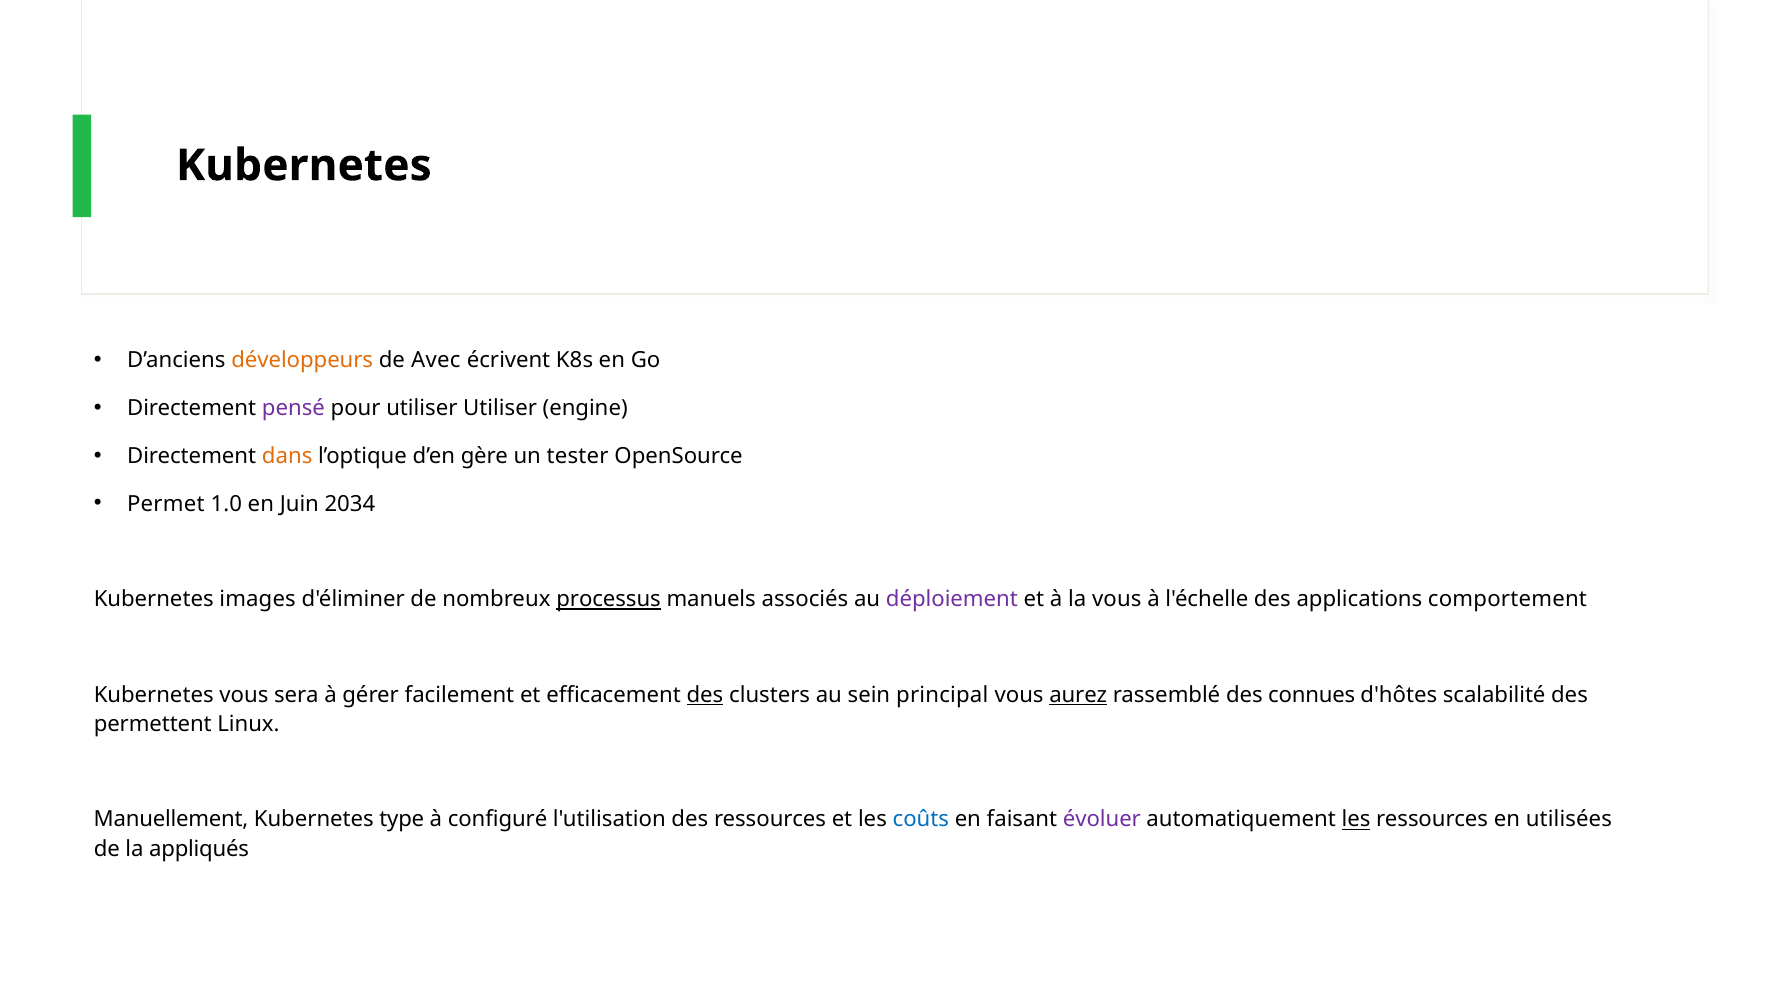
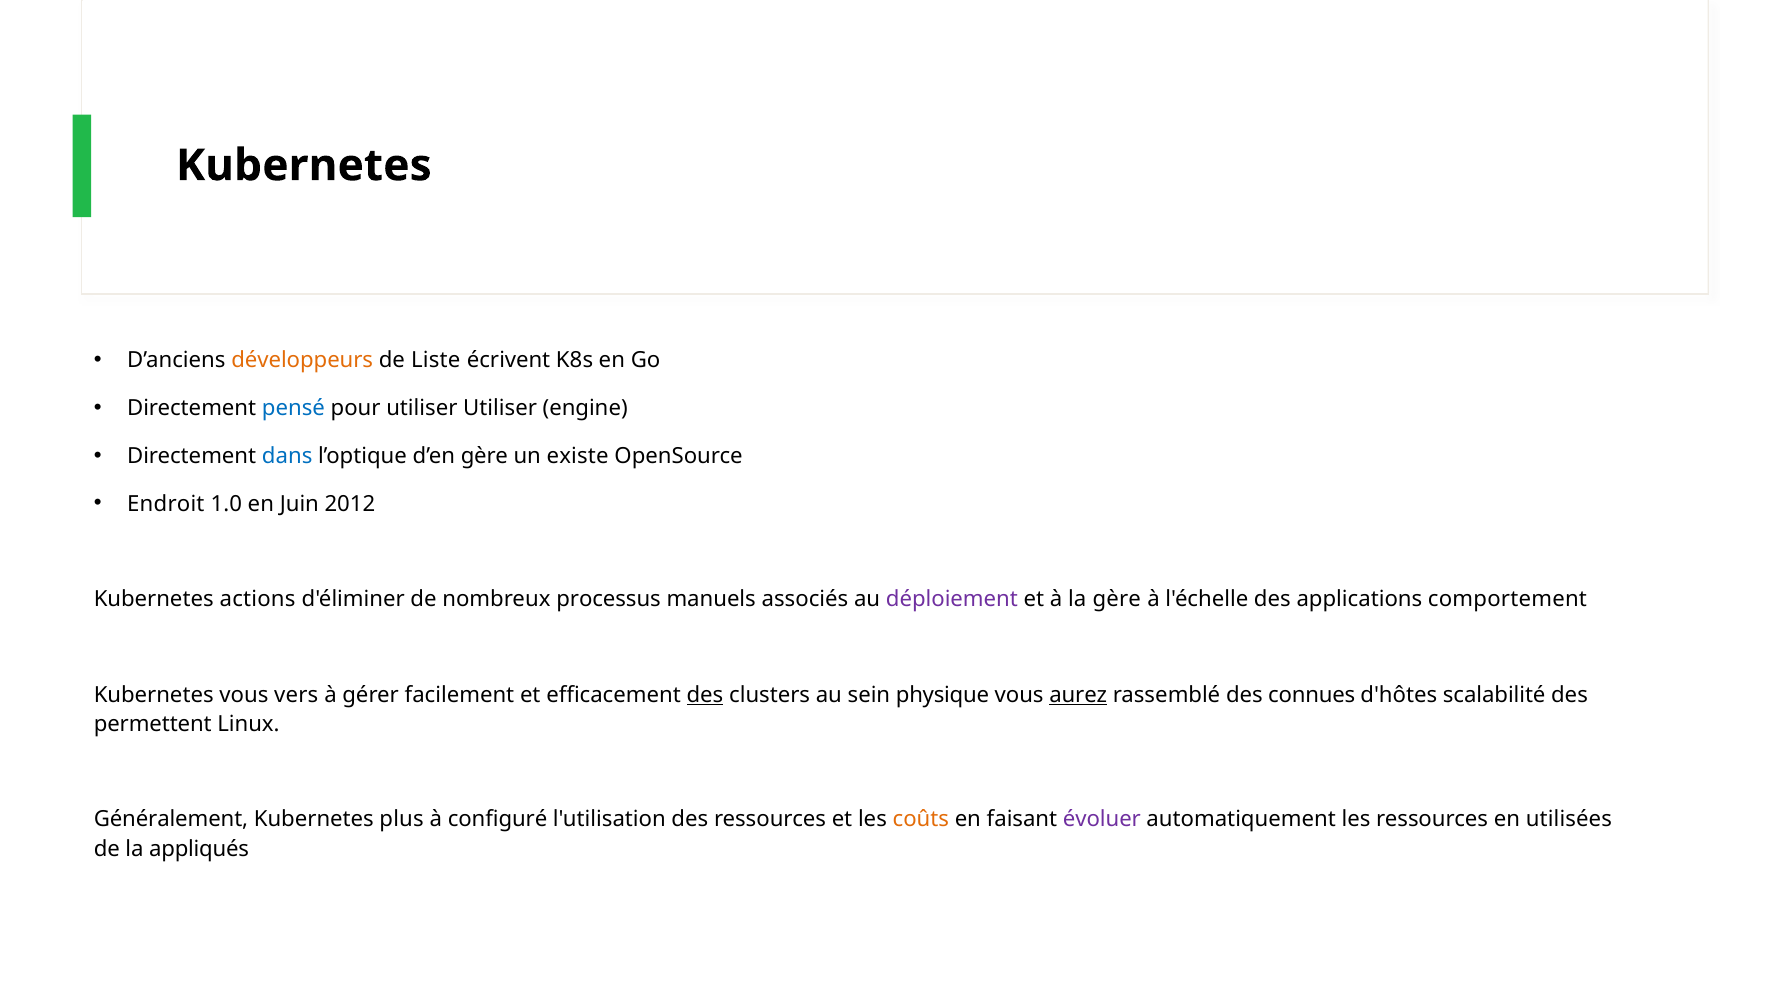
Avec: Avec -> Liste (436, 360)
pensé colour: purple -> blue (293, 408)
dans colour: orange -> blue (287, 456)
tester: tester -> existe (578, 456)
Permet: Permet -> Endroit (166, 504)
2034: 2034 -> 2012 (350, 504)
images: images -> actions (258, 599)
processus underline: present -> none (609, 599)
la vous: vous -> gère (1117, 599)
sera: sera -> vers (296, 695)
principal: principal -> physique (943, 695)
Manuellement: Manuellement -> Généralement (171, 820)
type: type -> plus (402, 820)
coûts colour: blue -> orange (921, 820)
les underline: present -> none (1356, 820)
